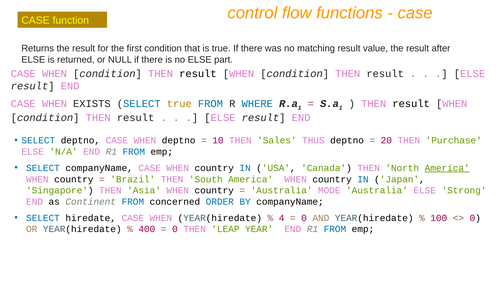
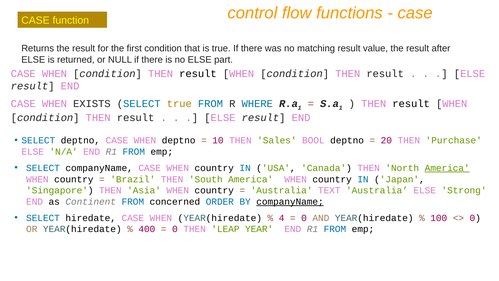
THUS: THUS -> BOOL (313, 140)
MODE: MODE -> TEXT (329, 190)
companyName underline: none -> present (290, 202)
